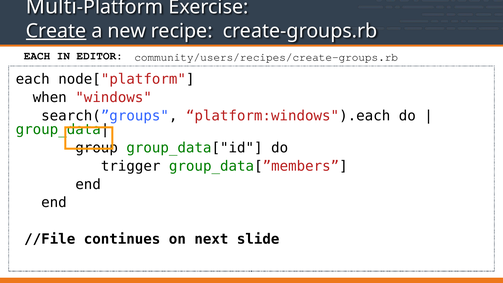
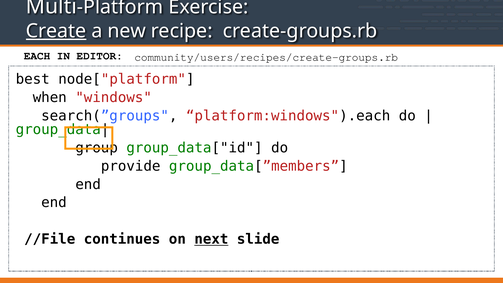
each: each -> best (33, 79)
trigger: trigger -> provide (131, 166)
next underline: none -> present (211, 239)
